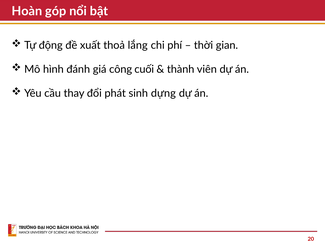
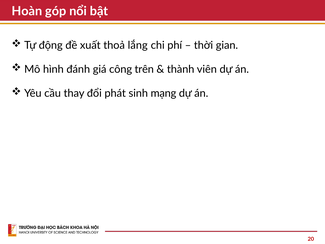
cuối: cuối -> trên (144, 69)
dựng: dựng -> mạng (163, 93)
